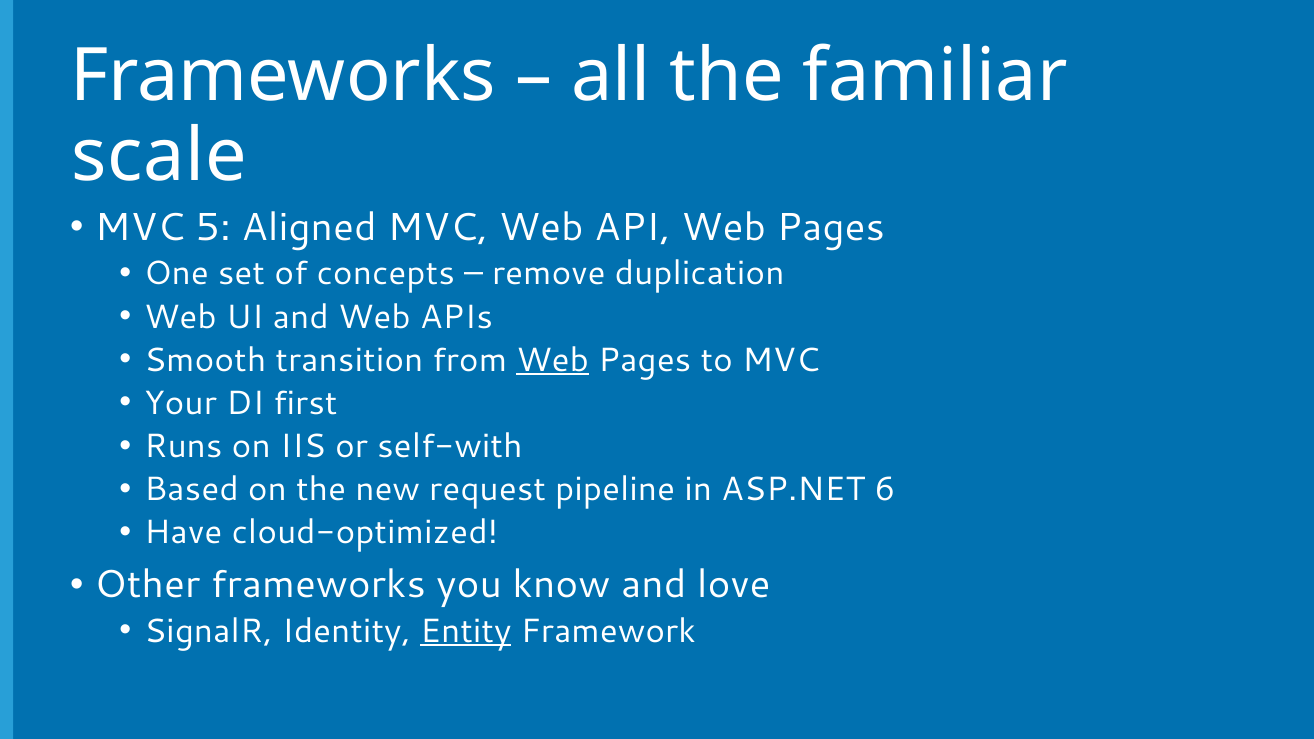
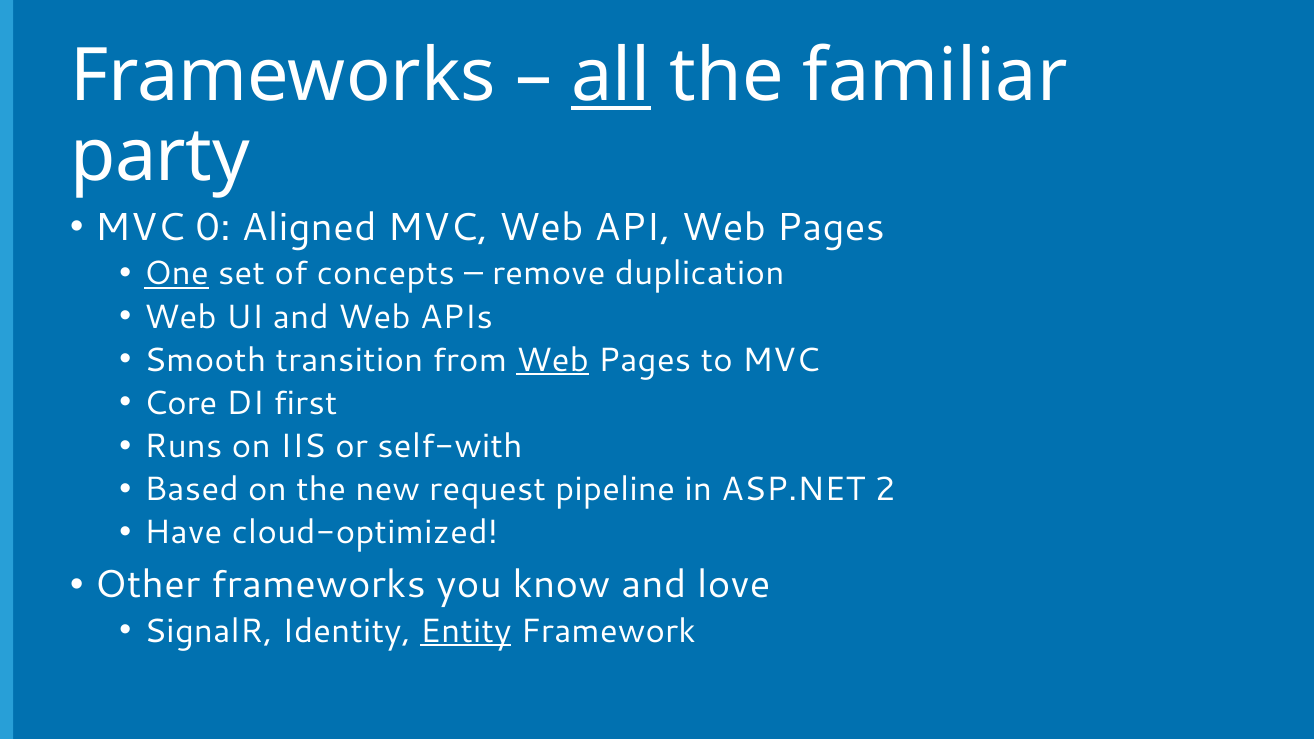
all underline: none -> present (611, 76)
scale: scale -> party (160, 156)
5: 5 -> 0 (213, 228)
One underline: none -> present (176, 274)
Your: Your -> Core (181, 403)
6: 6 -> 2 (885, 489)
